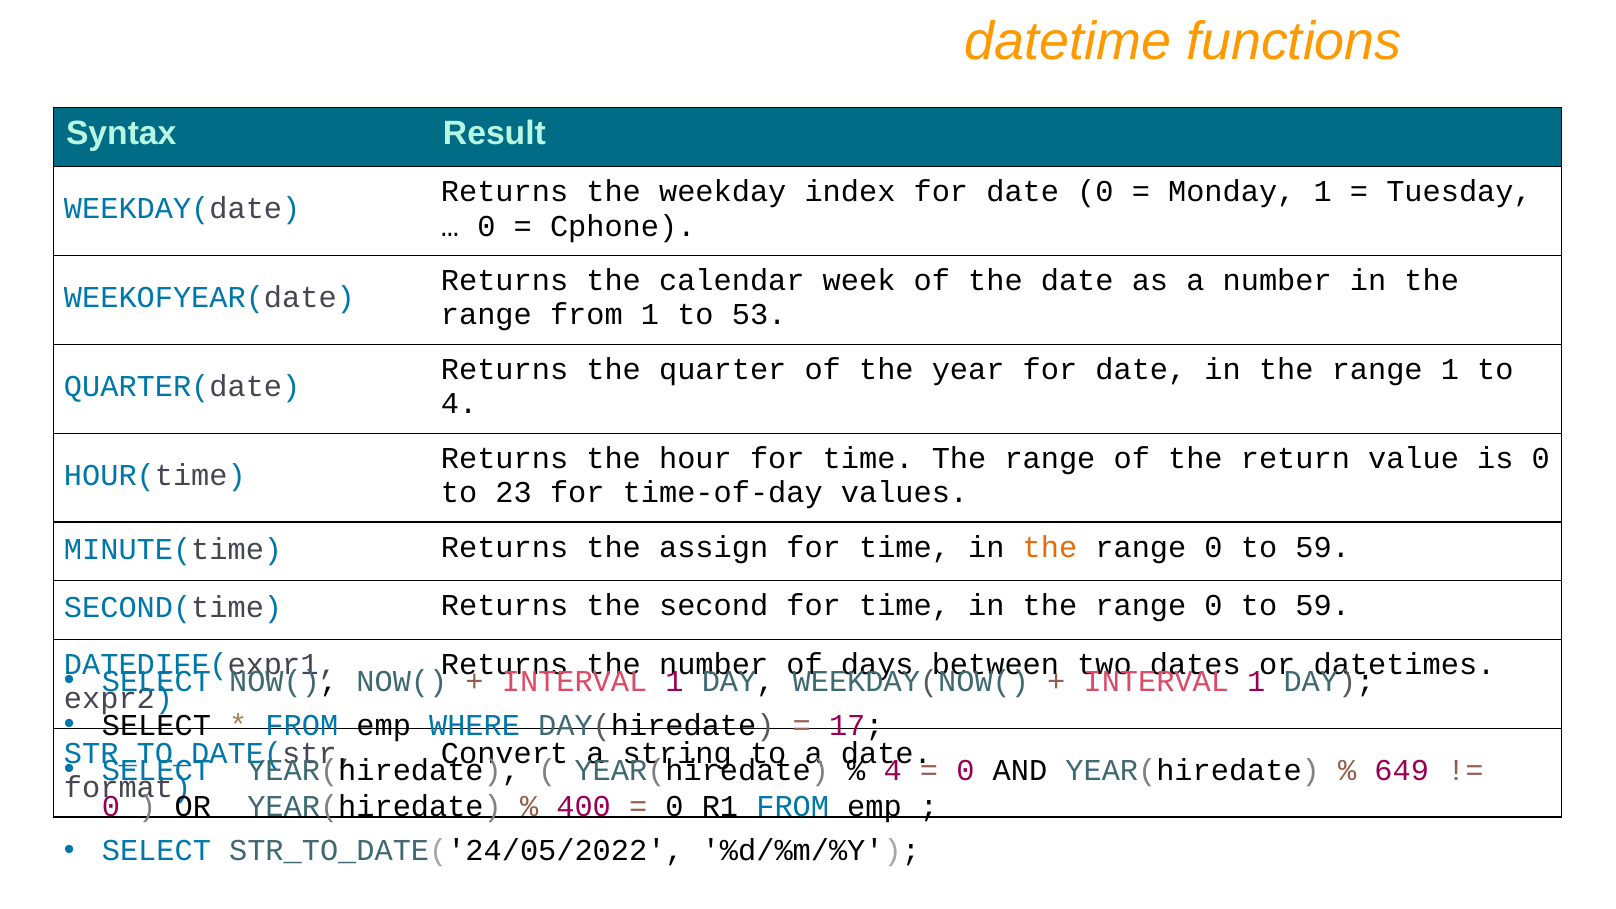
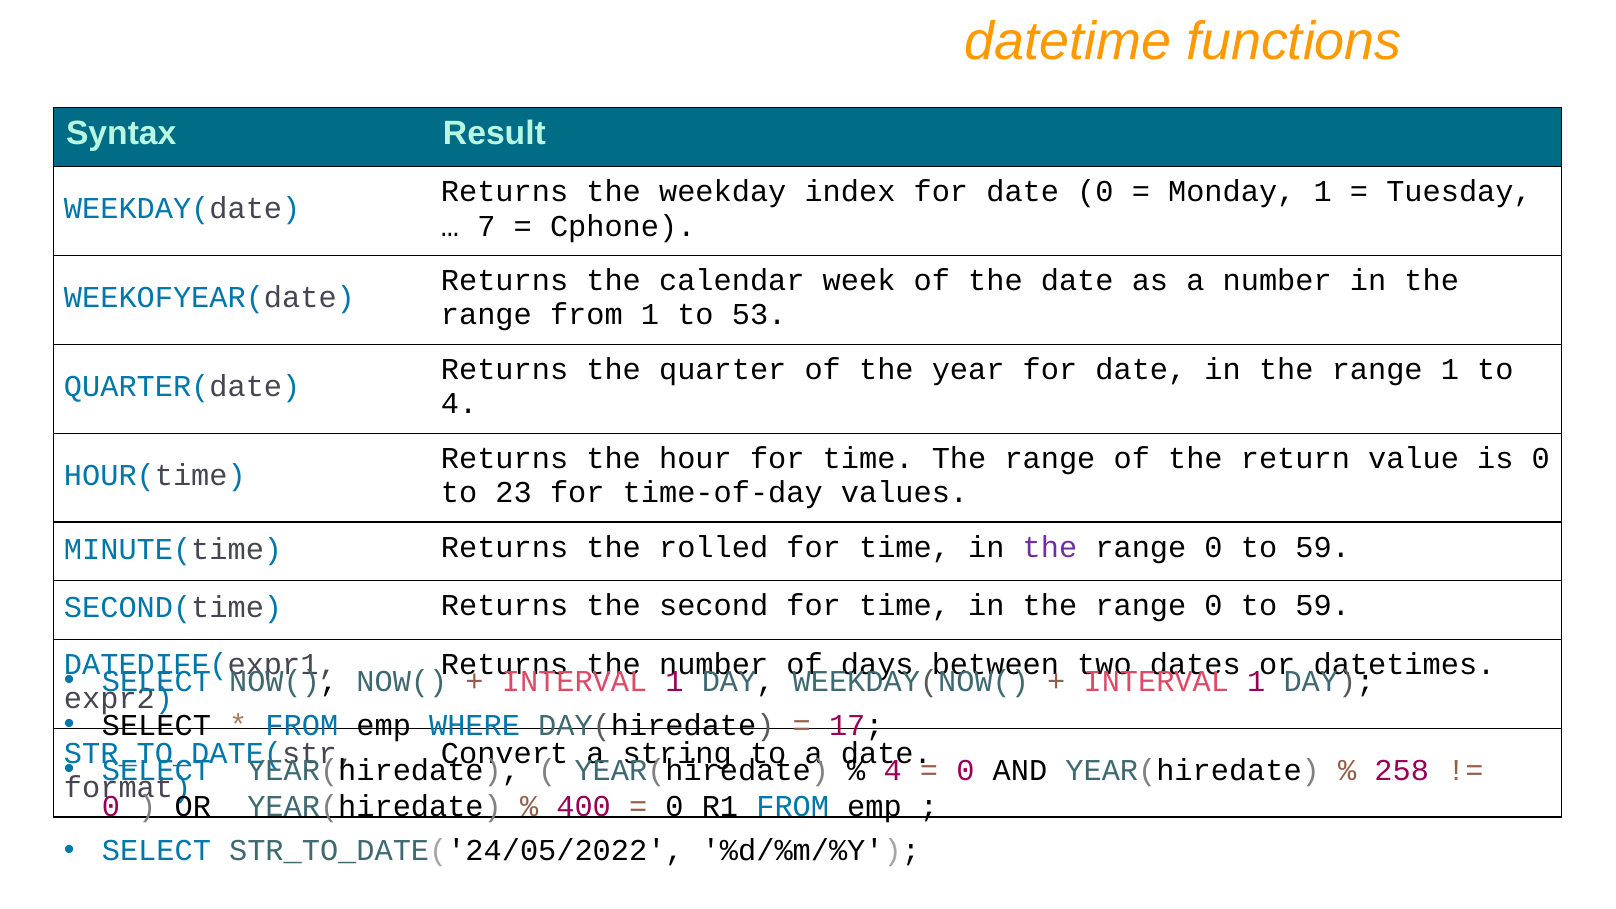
0: 0 -> 7 (486, 226)
assign: assign -> rolled (714, 547)
the colour: orange -> purple (1050, 547)
649: 649 -> 258 (1402, 770)
